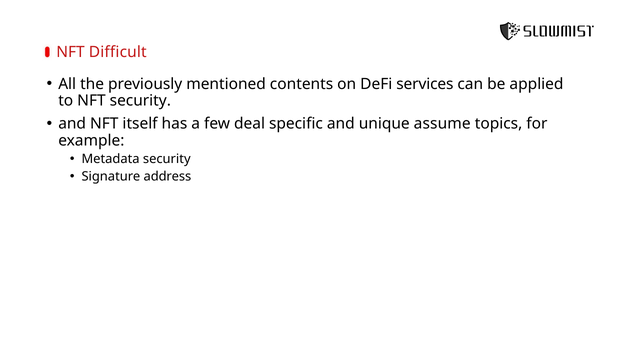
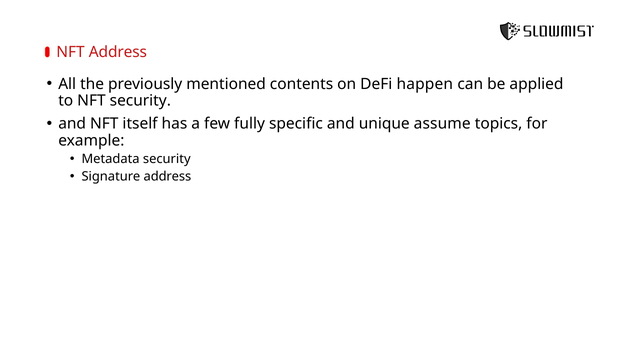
NFT Difficult: Difficult -> Address (118, 52)
services: services -> happen (425, 84)
deal: deal -> fully (250, 124)
